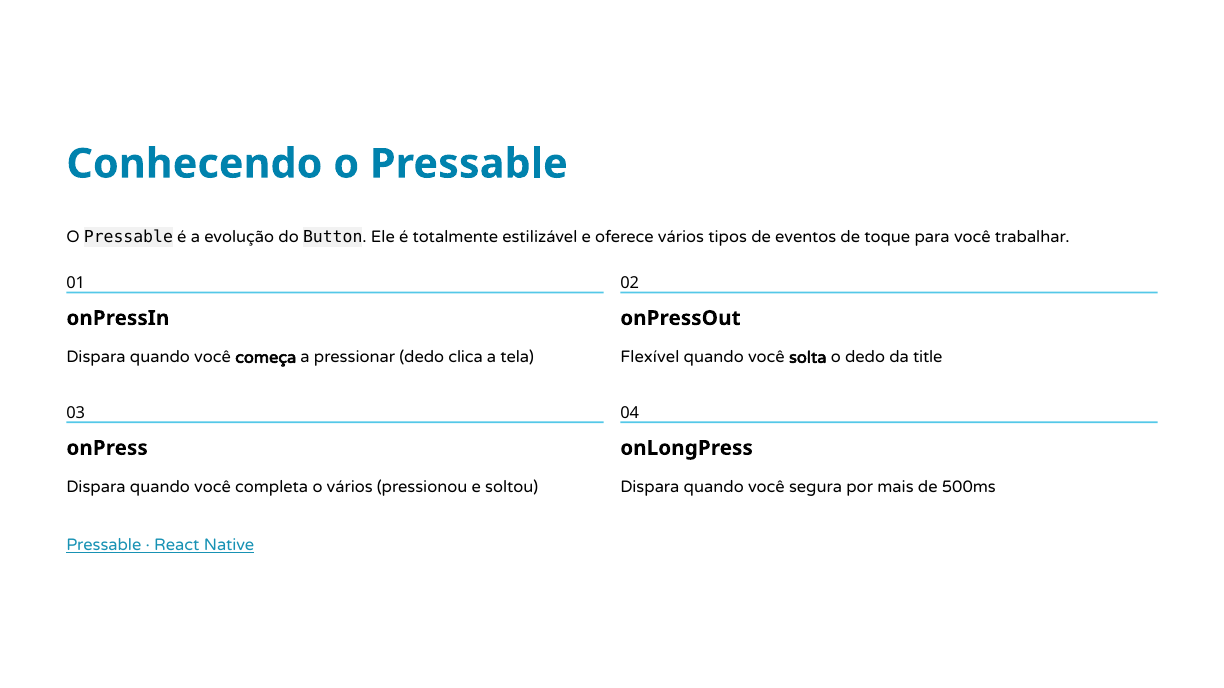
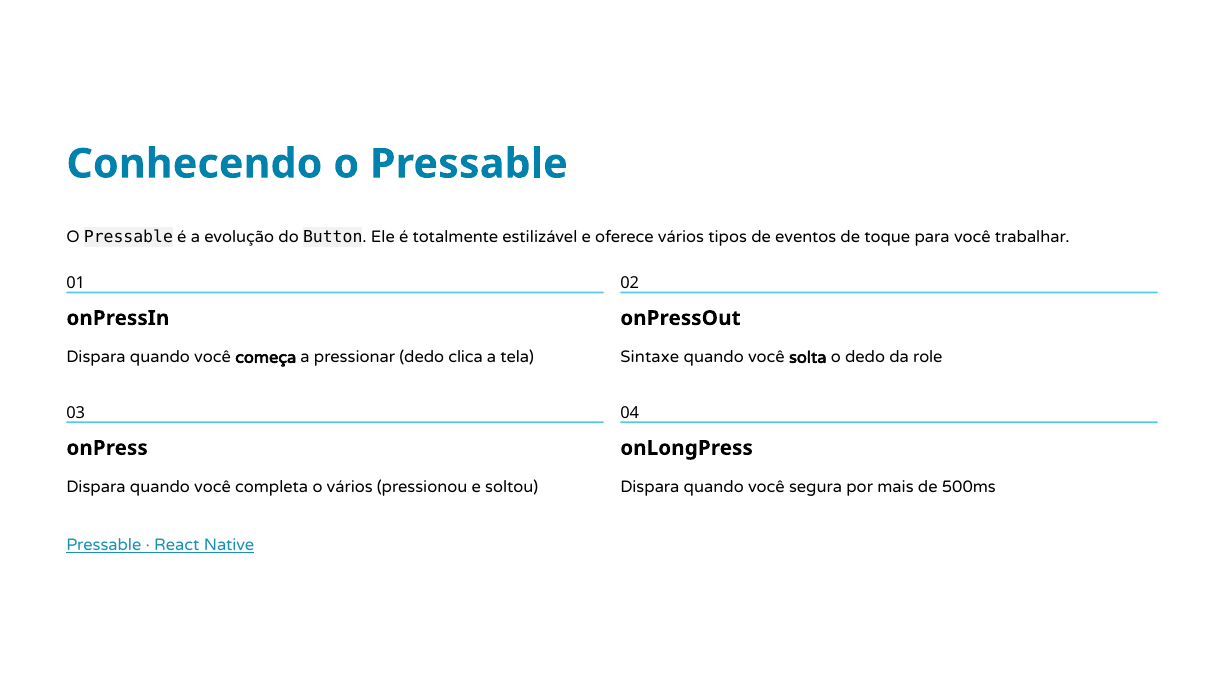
Flexível: Flexível -> Sintaxe (650, 358)
title: title -> role (928, 358)
